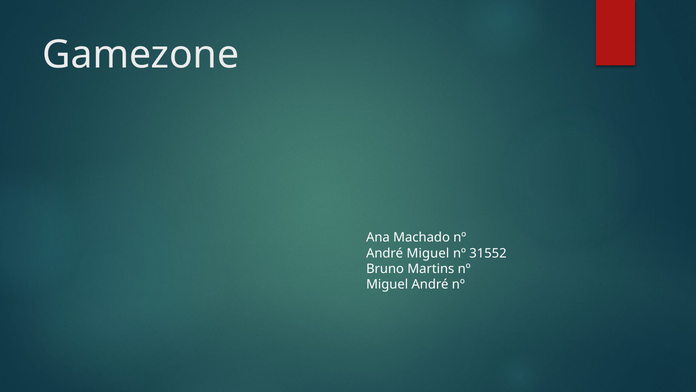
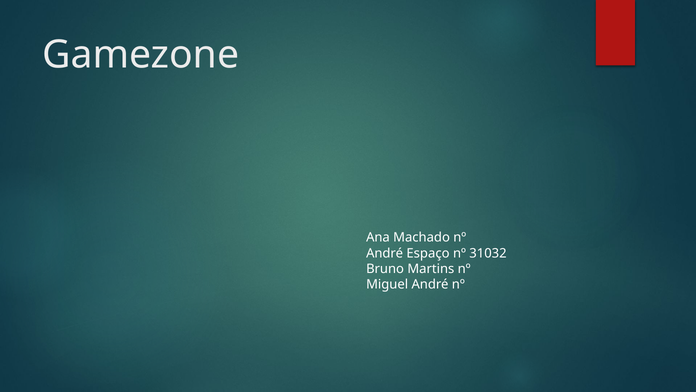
André Miguel: Miguel -> Espaço (428, 253)
31552: 31552 -> 31032 (488, 253)
